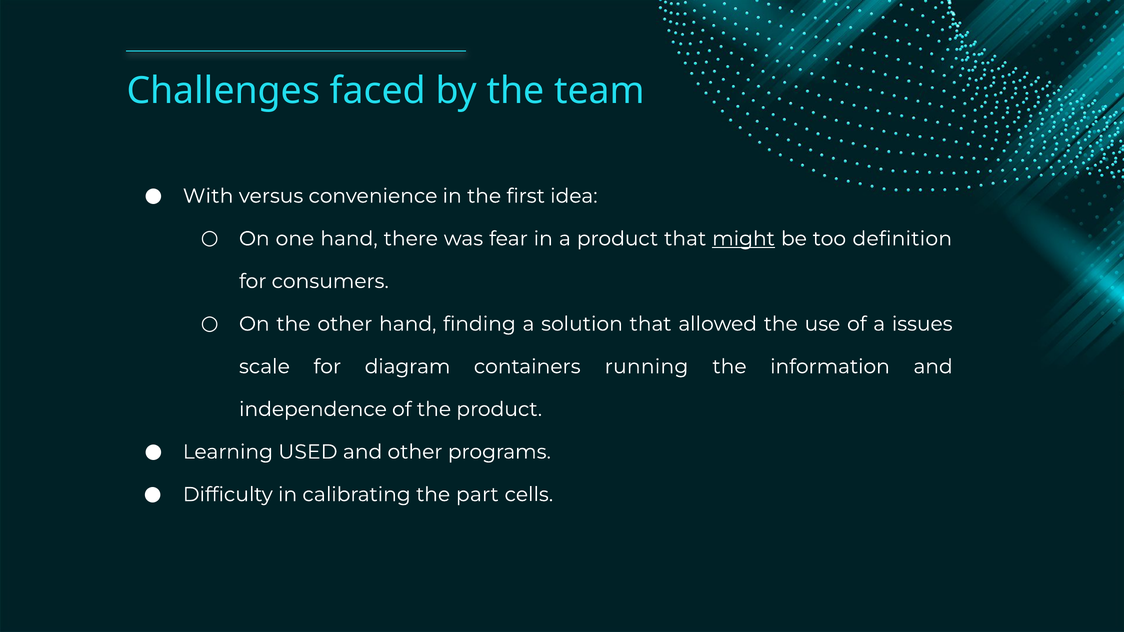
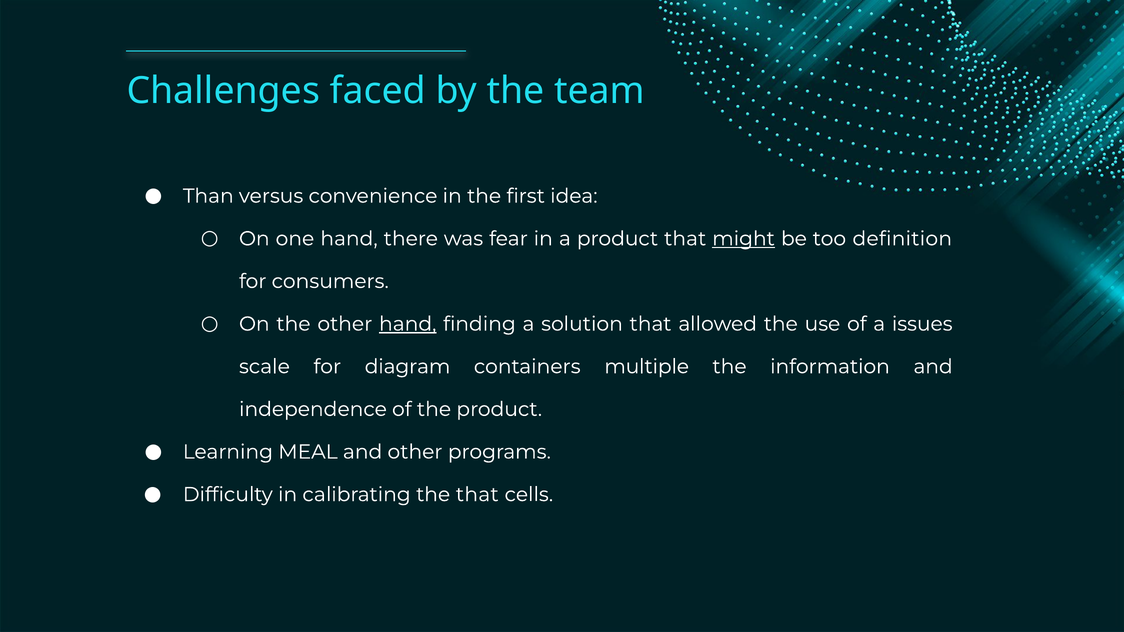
With: With -> Than (208, 196)
hand underline: none -> present (408, 324)
running: running -> multiple (647, 367)
USED: USED -> MEAL (308, 452)
the part: part -> that (477, 495)
